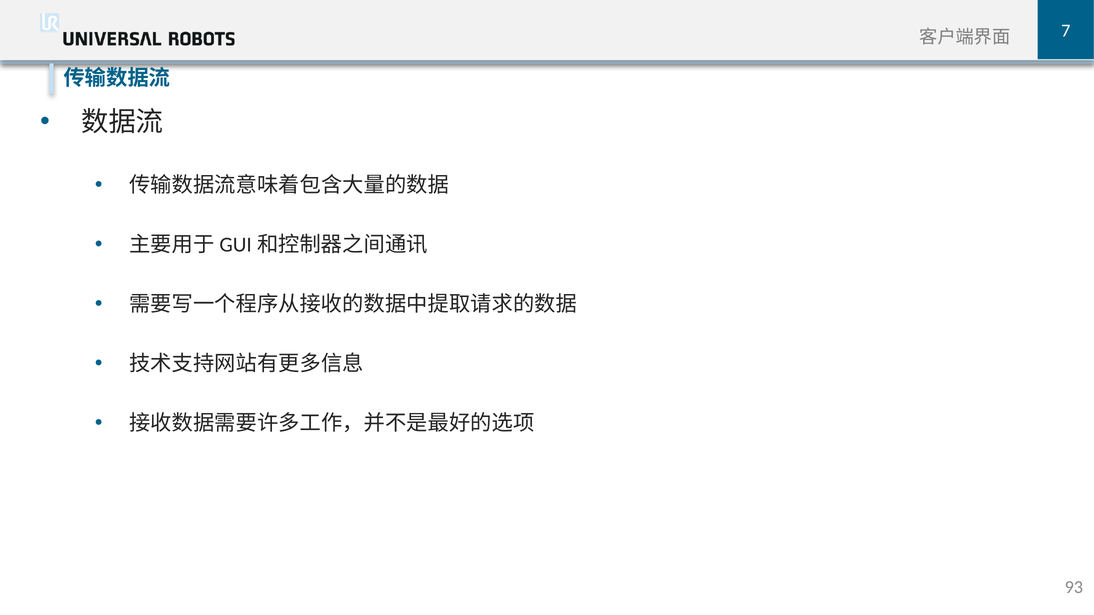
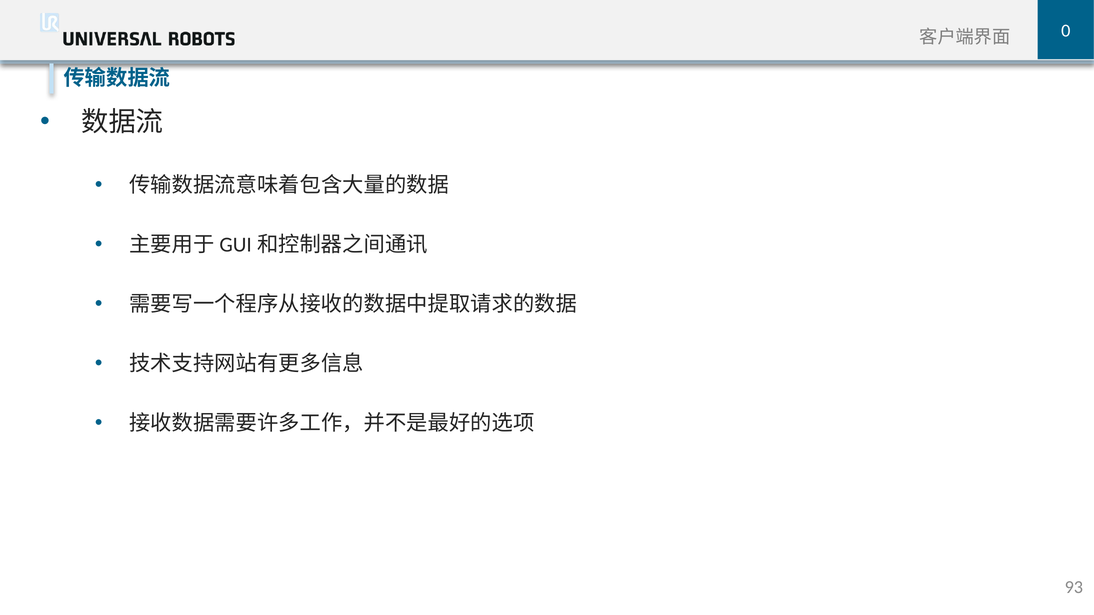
7: 7 -> 0 (1066, 31)
